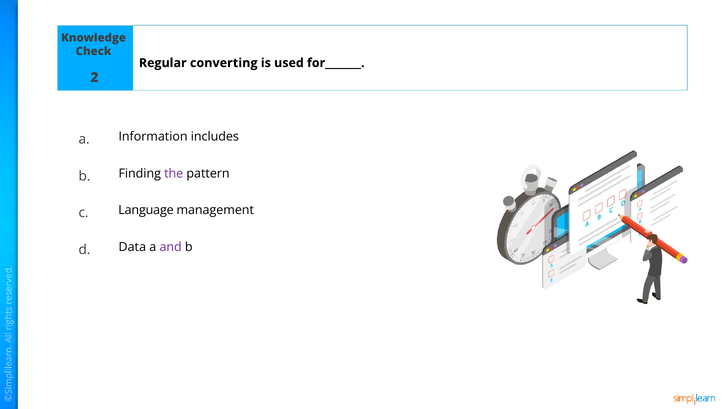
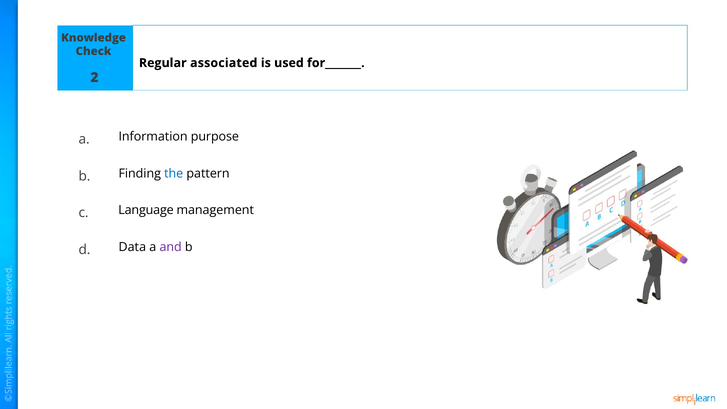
converting: converting -> associated (224, 63)
includes: includes -> purpose (215, 137)
the colour: purple -> blue (174, 174)
